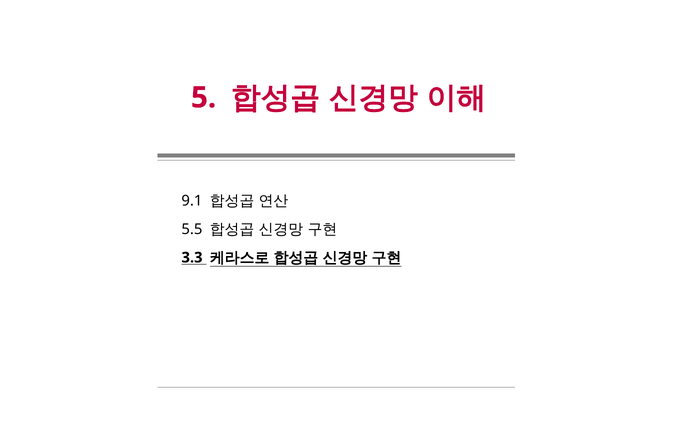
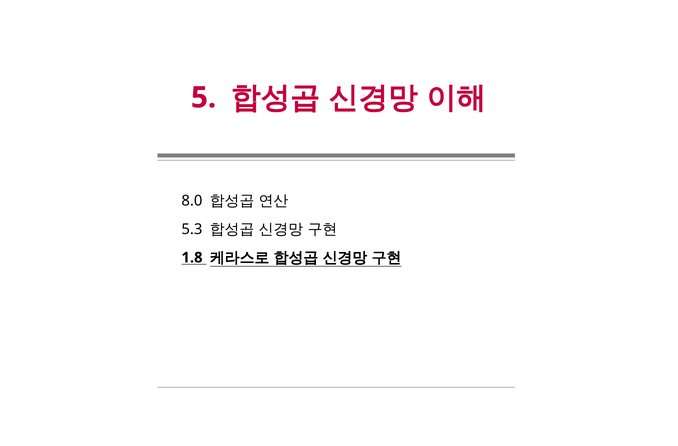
9.1: 9.1 -> 8.0 (192, 200)
5.5: 5.5 -> 5.3 (192, 229)
3.3: 3.3 -> 1.8 (192, 257)
